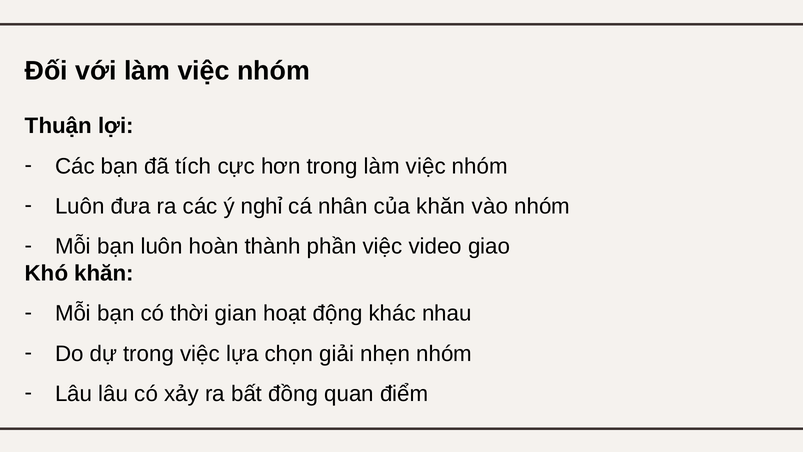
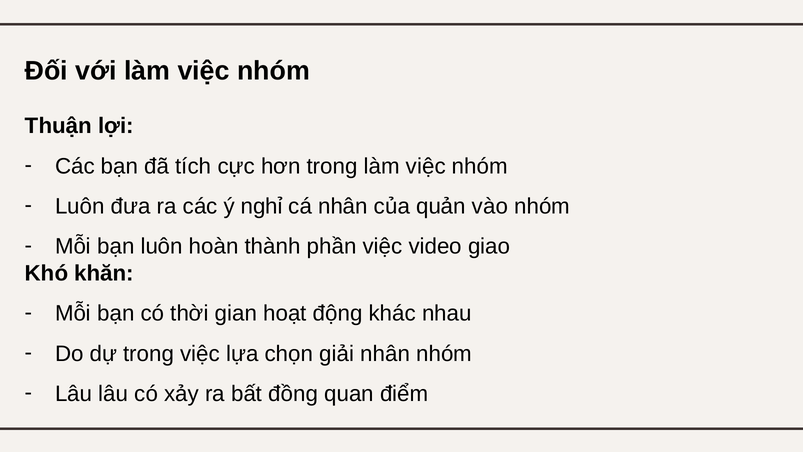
của khăn: khăn -> quản (441, 206)
giải nhẹn: nhẹn -> nhân (385, 353)
